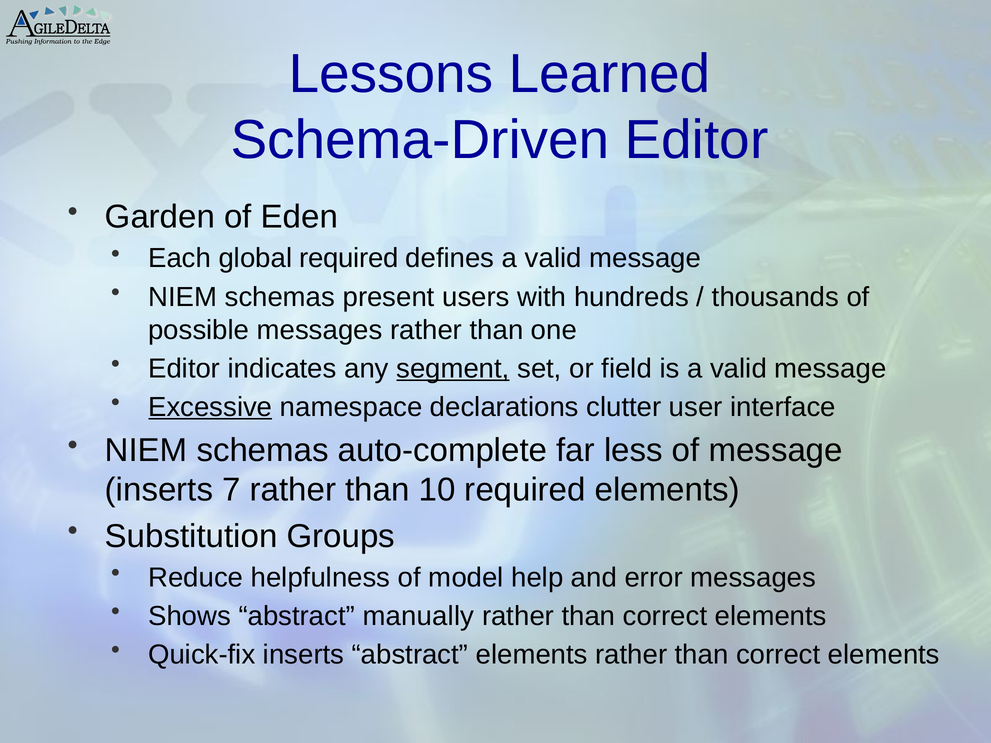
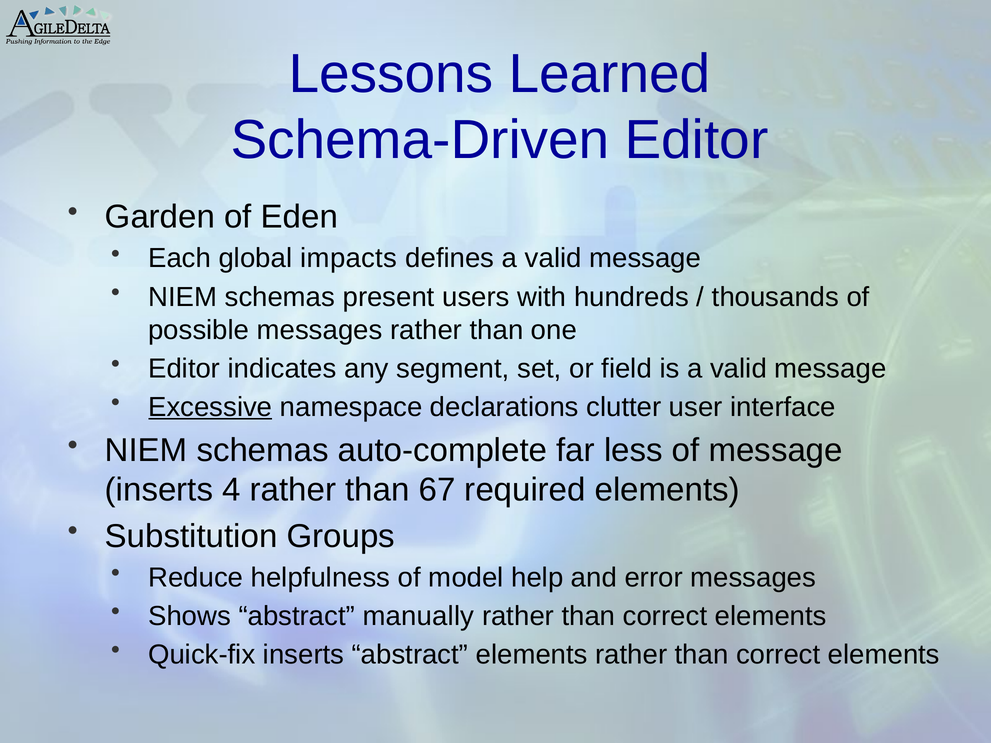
global required: required -> impacts (349, 258)
segment underline: present -> none (453, 369)
7: 7 -> 4 (232, 490)
10: 10 -> 67 (437, 490)
